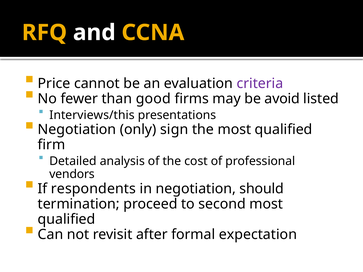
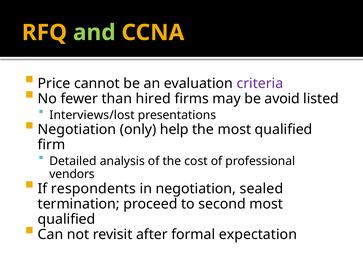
and colour: white -> light green (94, 33)
good: good -> hired (153, 99)
Interviews/this: Interviews/this -> Interviews/lost (92, 115)
sign: sign -> help (174, 130)
should: should -> sealed (261, 189)
